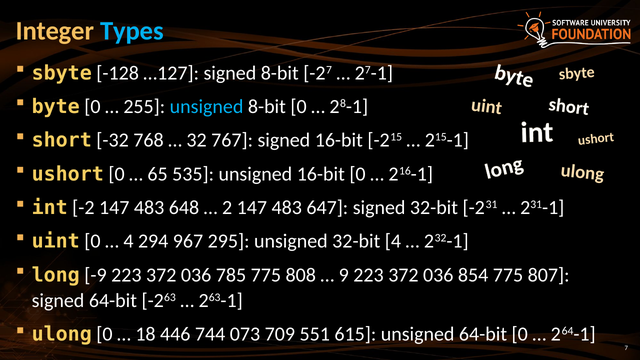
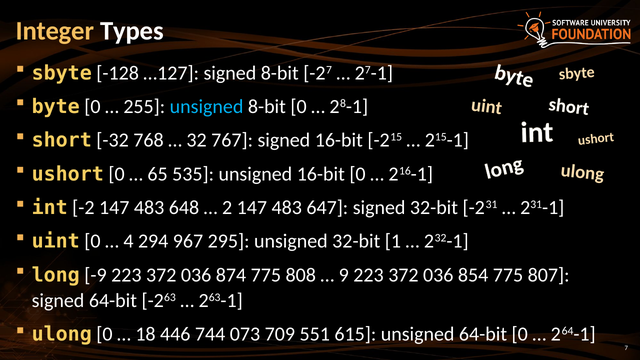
Types colour: light blue -> white (132, 31)
32-bit 4: 4 -> 1 (393, 241)
785: 785 -> 874 (231, 275)
